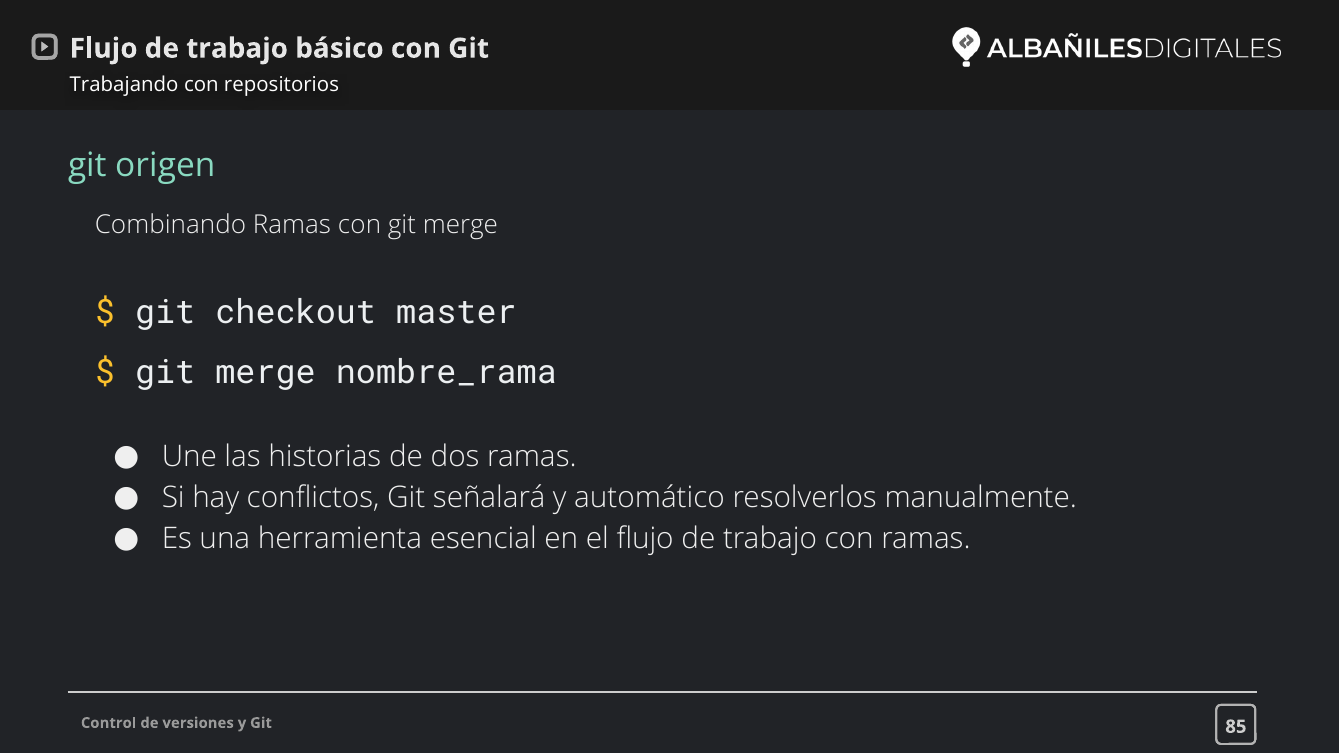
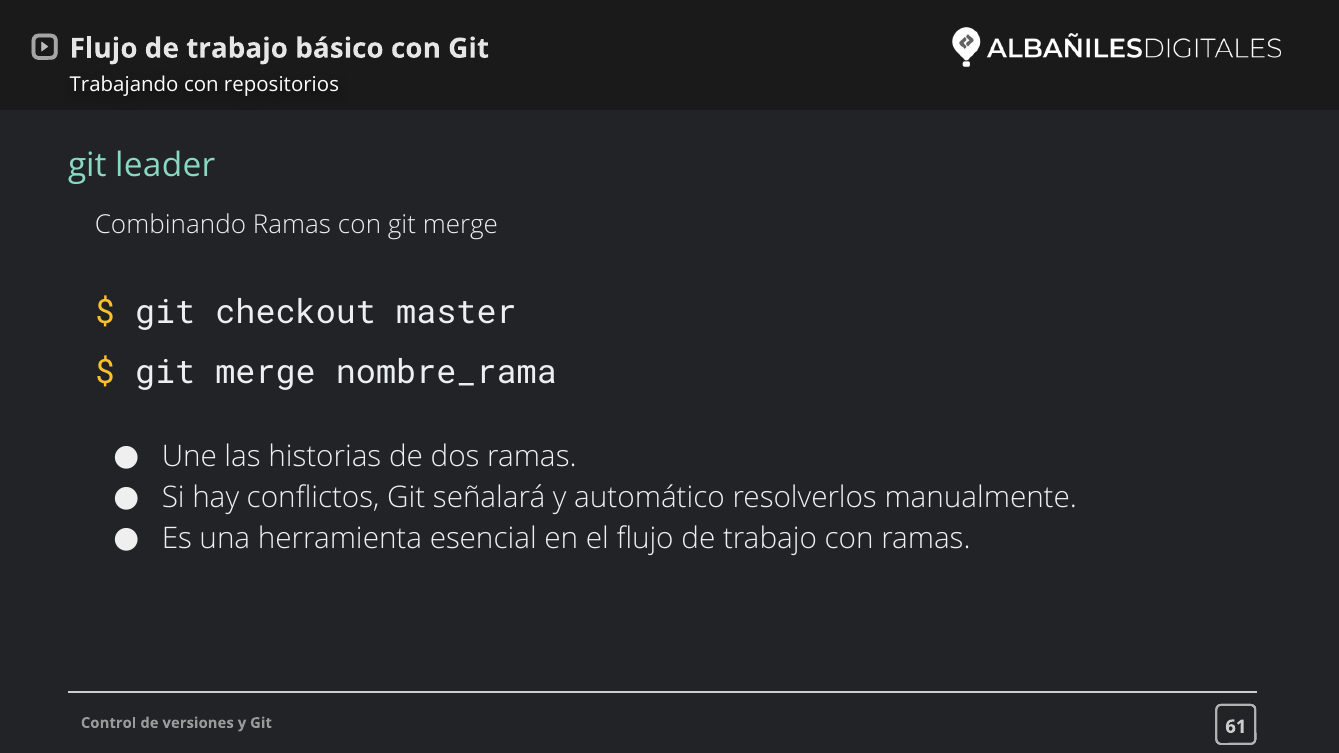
origen: origen -> leader (165, 165)
85: 85 -> 61 (1236, 727)
